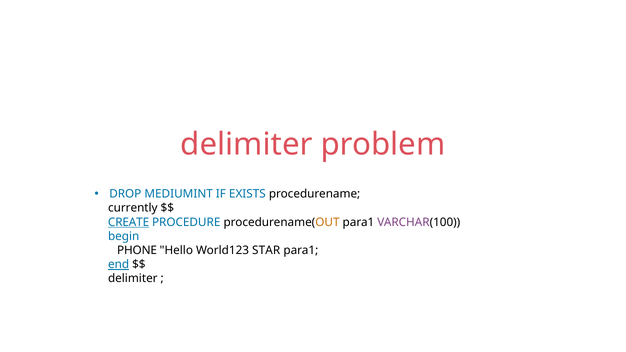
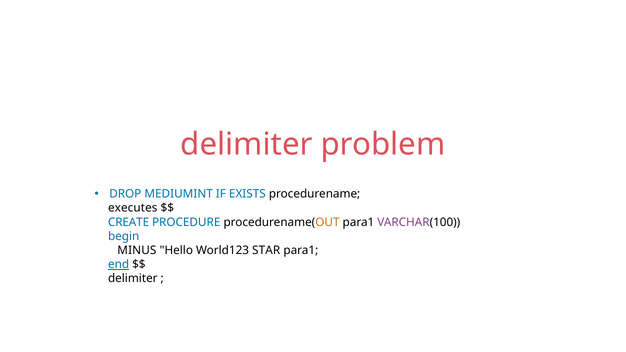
currently: currently -> executes (133, 208)
CREATE underline: present -> none (129, 222)
PHONE: PHONE -> MINUS (137, 250)
